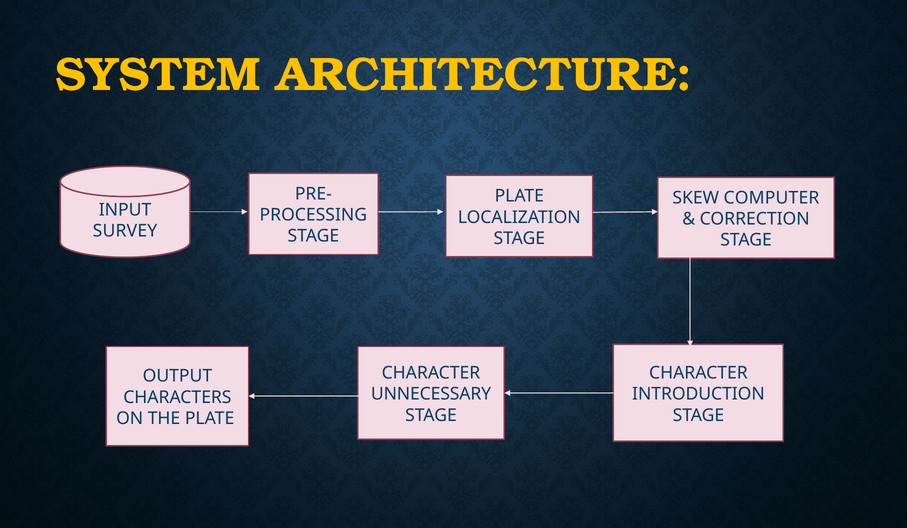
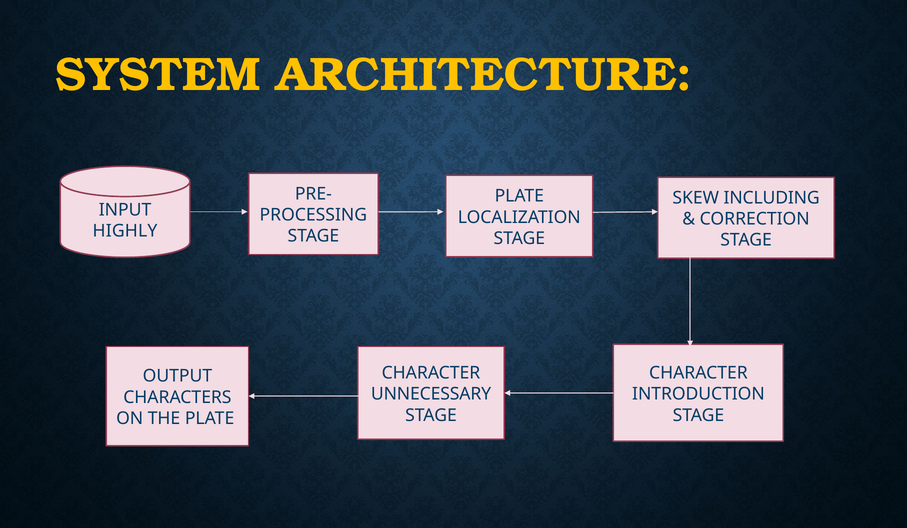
COMPUTER: COMPUTER -> INCLUDING (772, 198)
SURVEY: SURVEY -> HIGHLY (125, 231)
